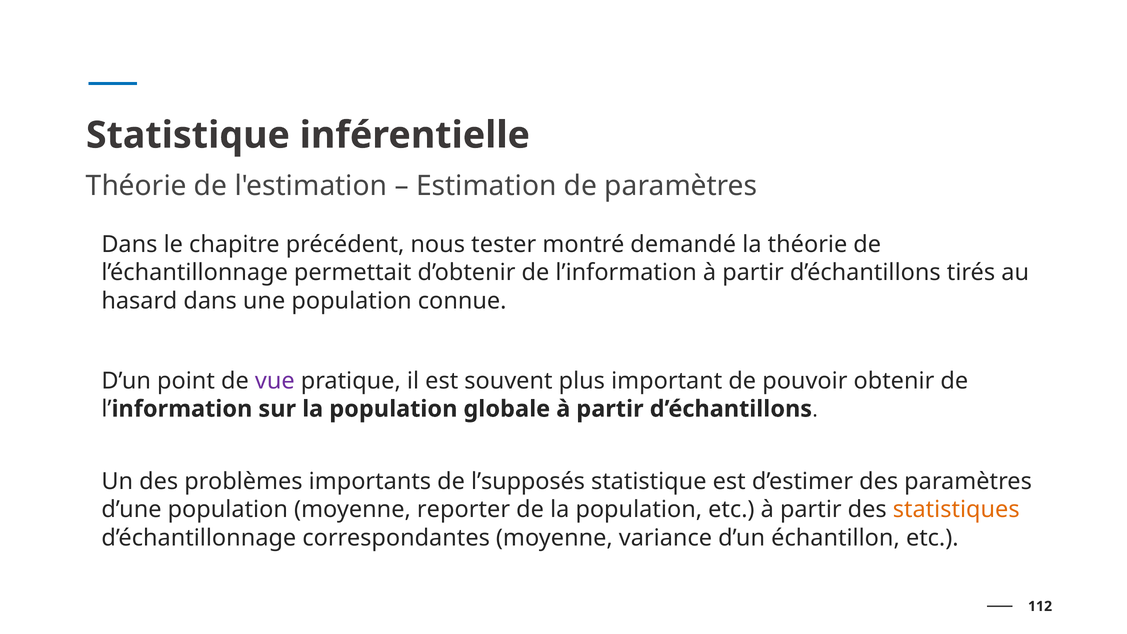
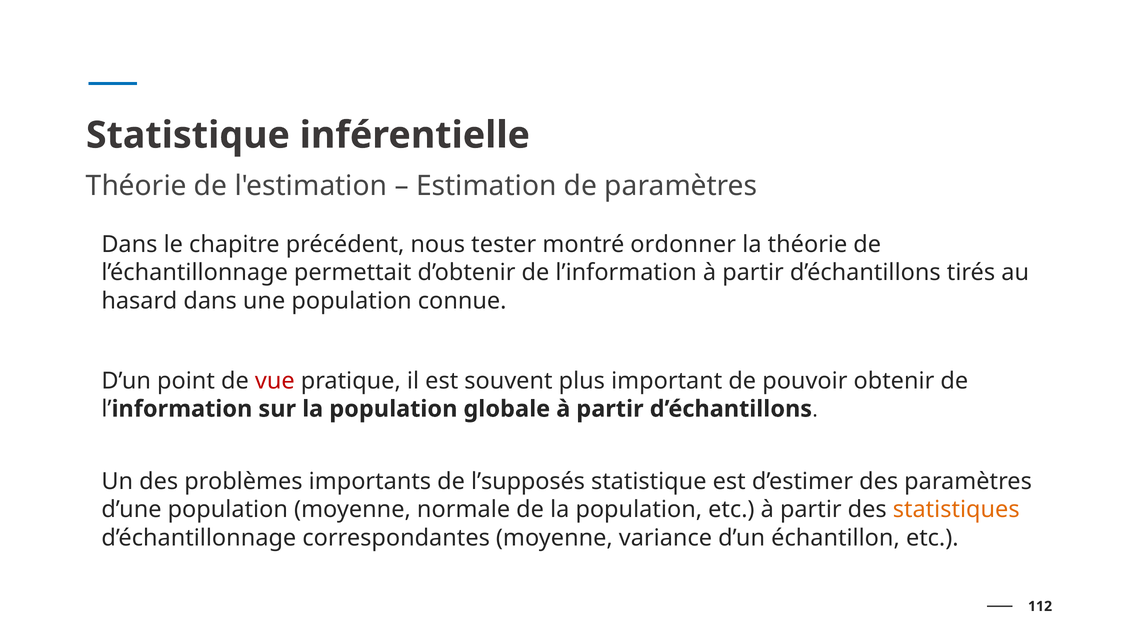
demandé: demandé -> ordonner (683, 244)
vue colour: purple -> red (275, 381)
reporter: reporter -> normale (464, 510)
